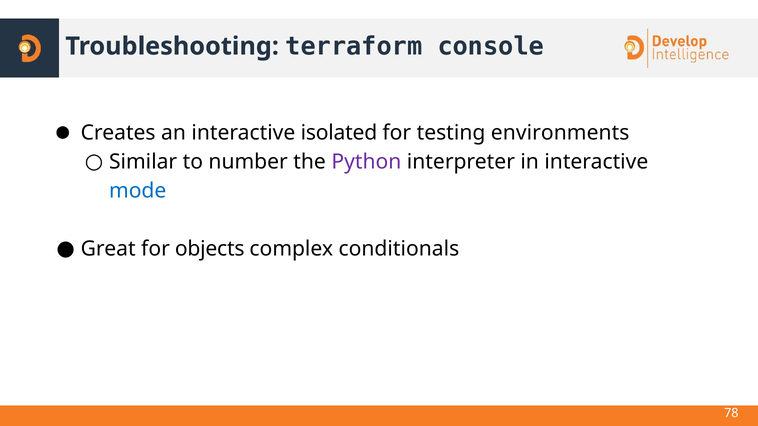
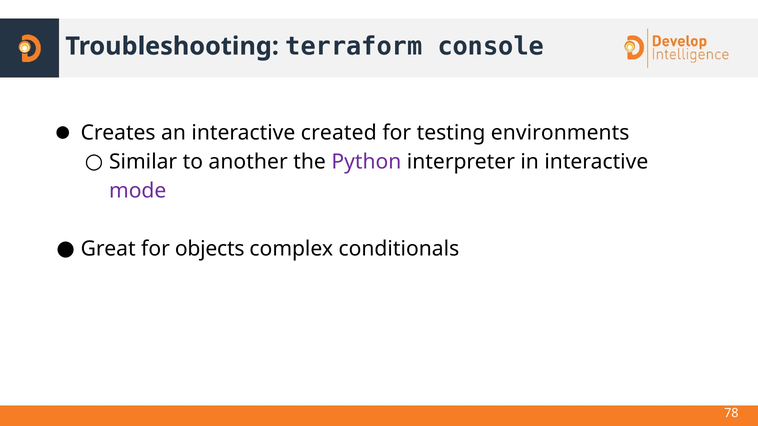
isolated: isolated -> created (339, 133)
number: number -> another (248, 162)
mode colour: blue -> purple (138, 191)
